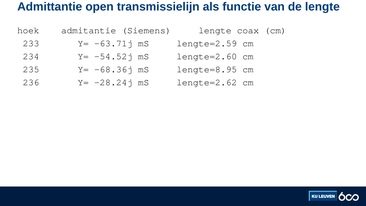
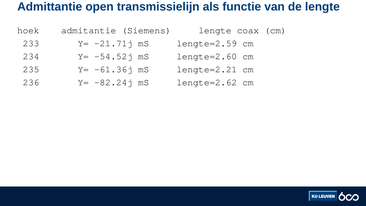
-63.71j: -63.71j -> -21.71j (113, 43)
-68.36j: -68.36j -> -61.36j (113, 69)
lengte=8.95: lengte=8.95 -> lengte=2.21 (207, 69)
-28.24j: -28.24j -> -82.24j (113, 82)
